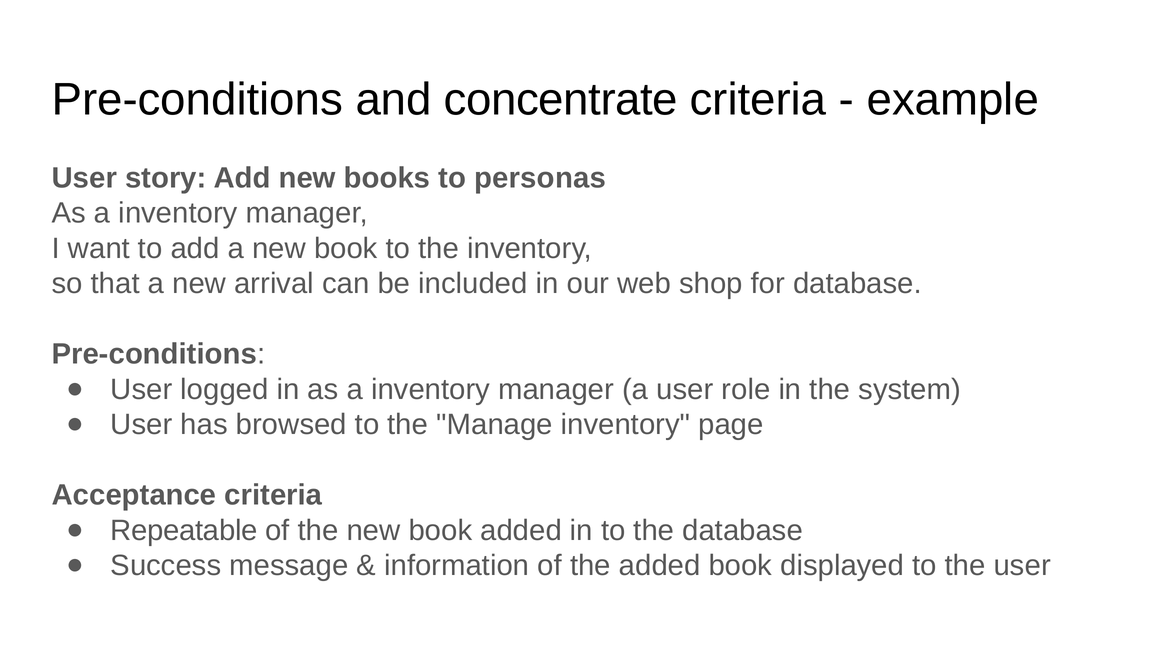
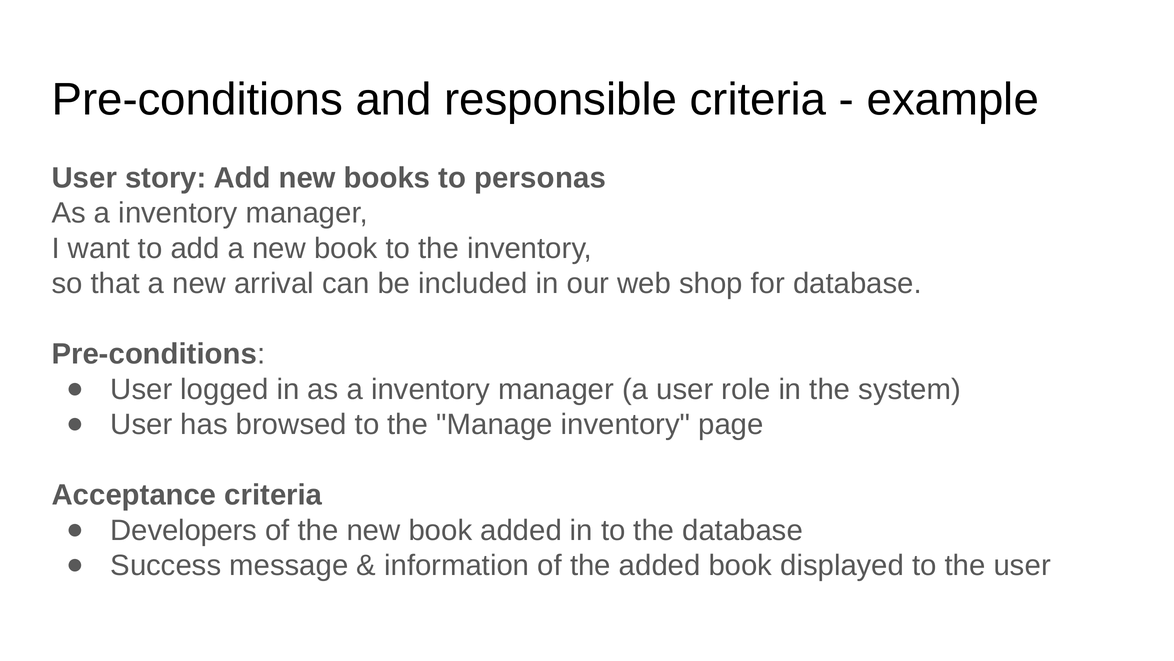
concentrate: concentrate -> responsible (561, 99)
Repeatable: Repeatable -> Developers (184, 530)
